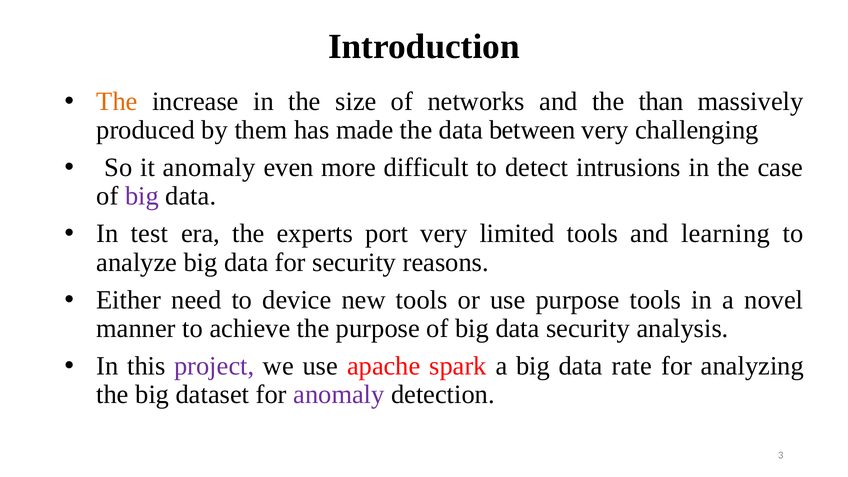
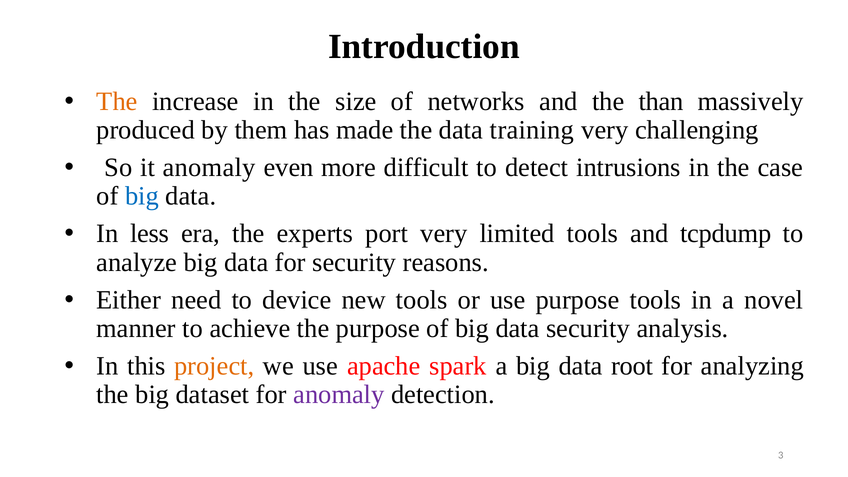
between: between -> training (532, 130)
big colour: purple -> blue (142, 196)
test: test -> less (150, 234)
learning: learning -> tcpdump (726, 234)
project colour: purple -> orange (214, 366)
rate: rate -> root (632, 366)
